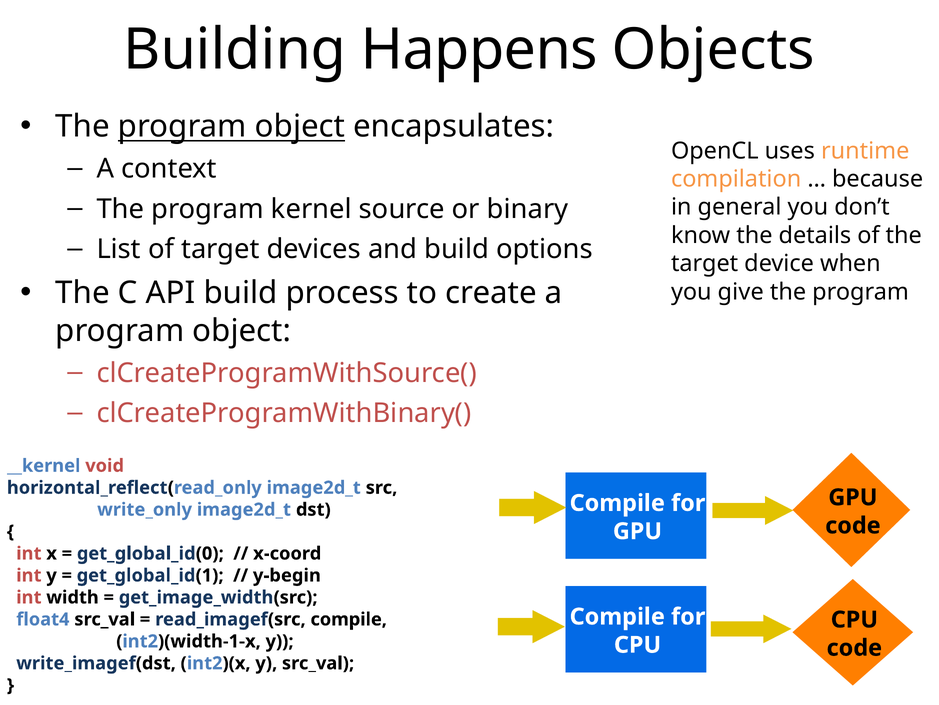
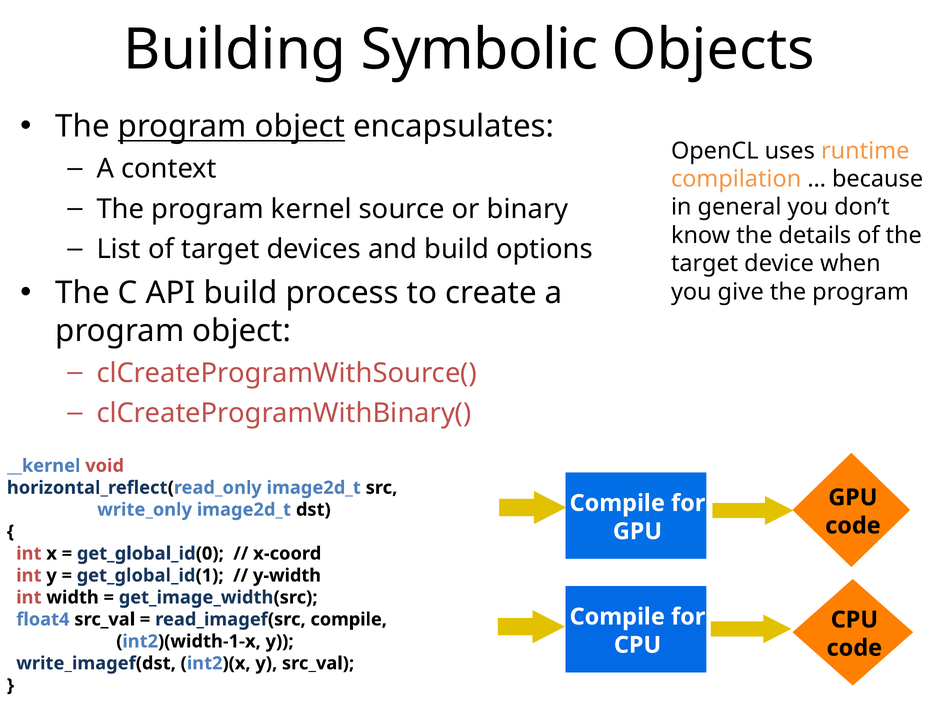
Happens: Happens -> Symbolic (479, 50)
y-begin: y-begin -> y-width (287, 575)
